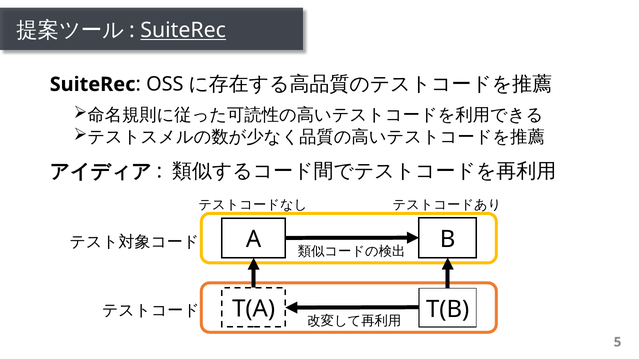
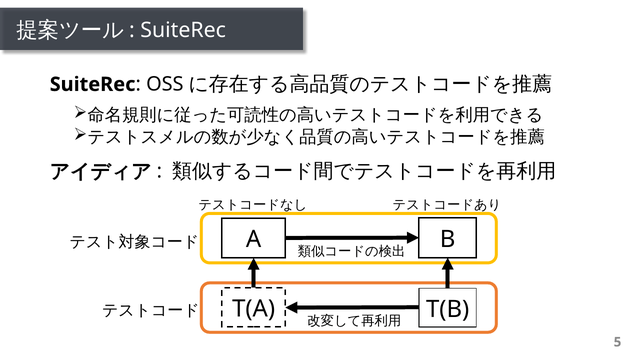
SuiteRec underline: present -> none (183, 30)
